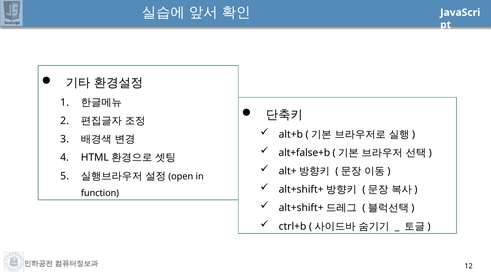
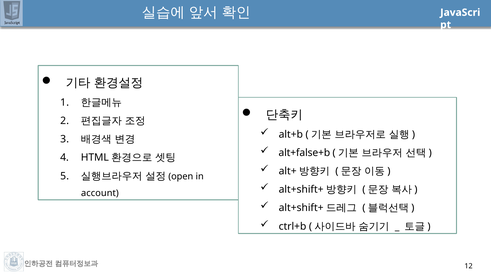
function: function -> account (100, 193)
